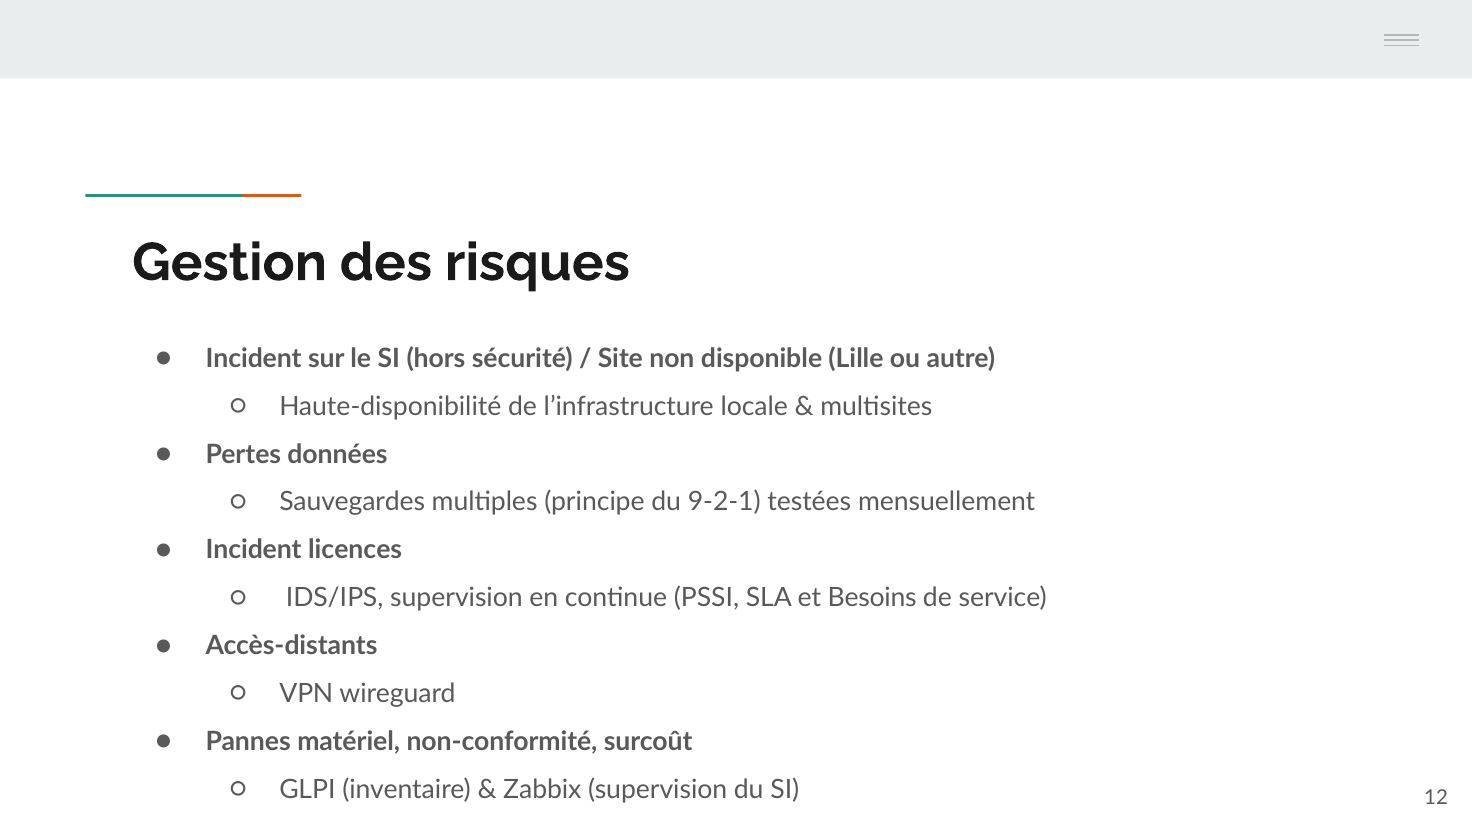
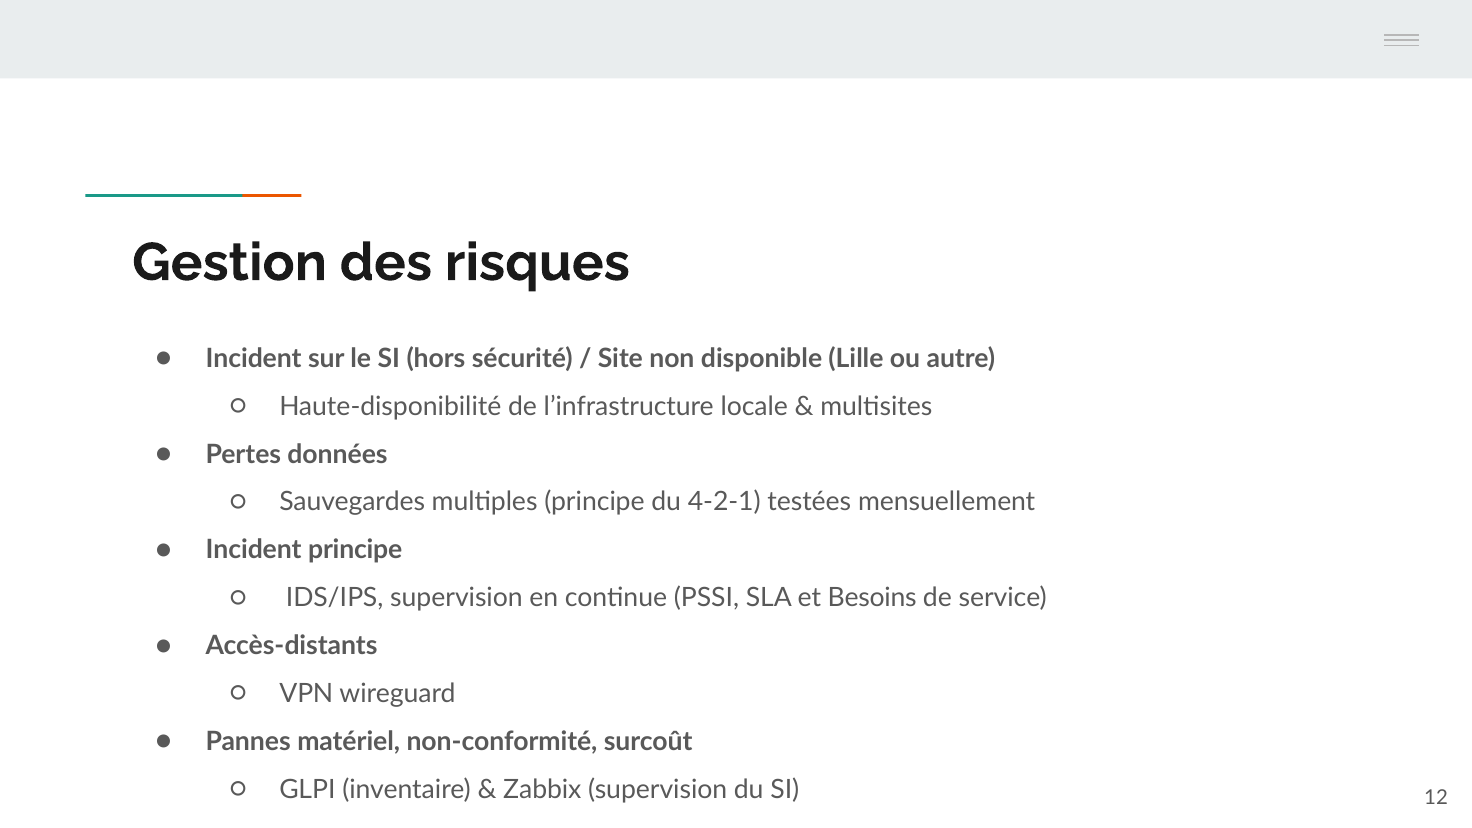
9-2-1: 9-2-1 -> 4-2-1 (724, 502)
Incident licences: licences -> principe (355, 550)
